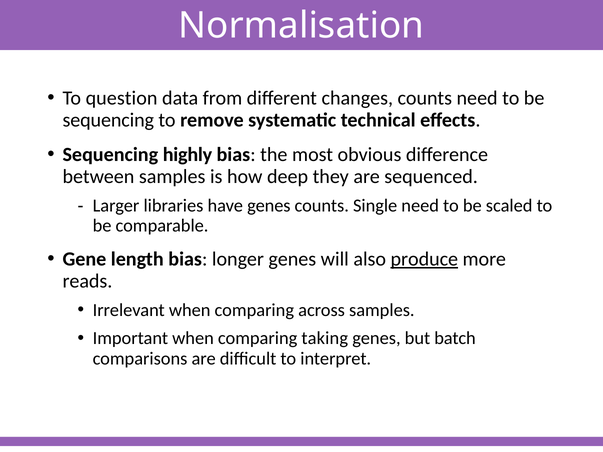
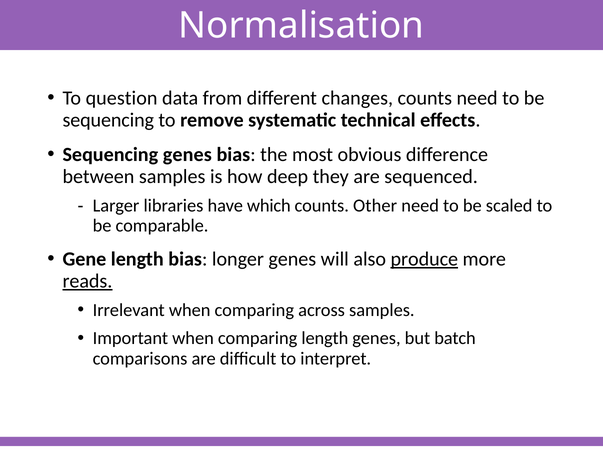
Sequencing highly: highly -> genes (187, 155)
have genes: genes -> which (269, 206)
Single: Single -> Other (375, 206)
reads underline: none -> present (87, 281)
comparing taking: taking -> length (325, 338)
